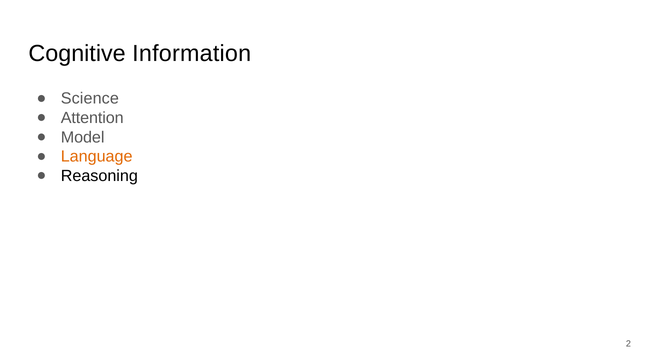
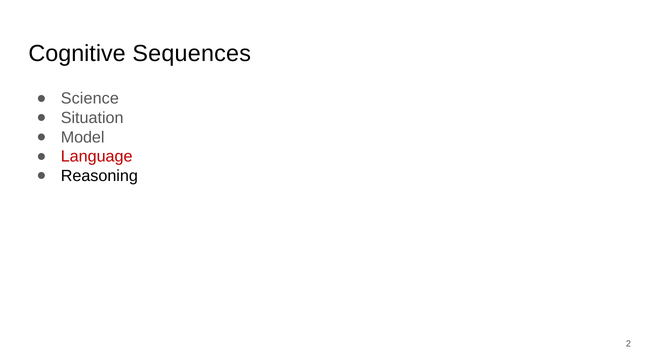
Information: Information -> Sequences (192, 54)
Attention: Attention -> Situation (92, 118)
Language colour: orange -> red (97, 157)
